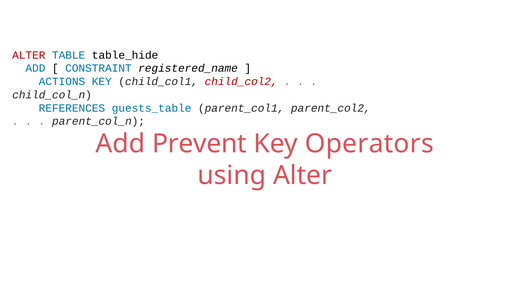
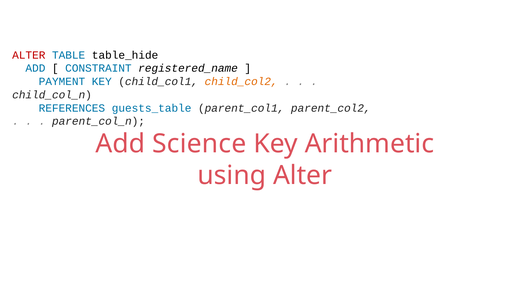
ACTIONS: ACTIONS -> PAYMENT (62, 82)
child_col2 colour: red -> orange (241, 82)
Prevent: Prevent -> Science (199, 144)
Operators: Operators -> Arithmetic (369, 144)
